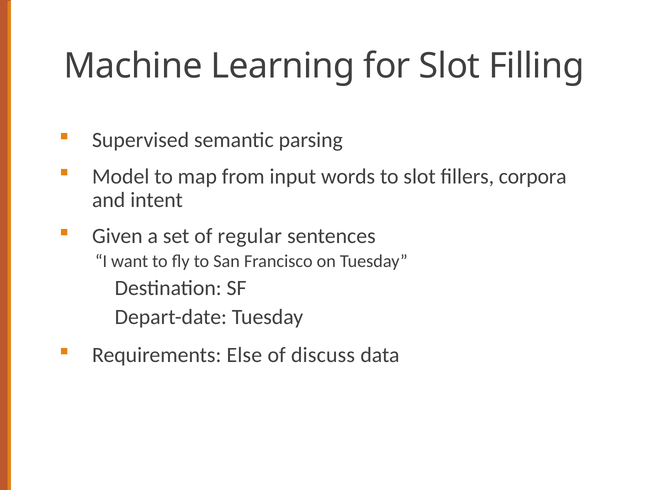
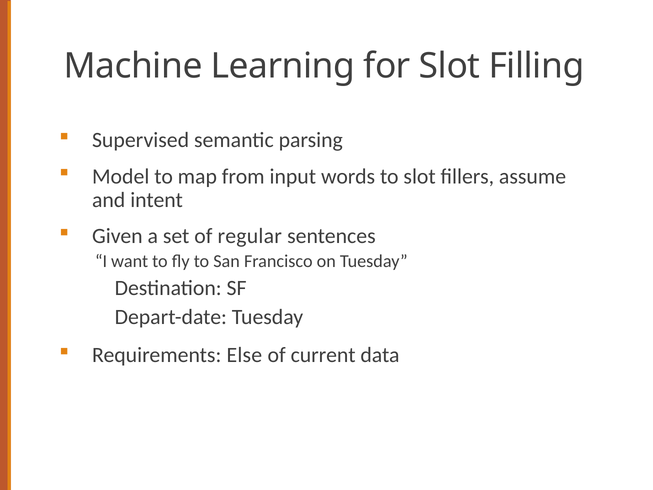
corpora: corpora -> assume (533, 176)
discuss: discuss -> current (323, 355)
